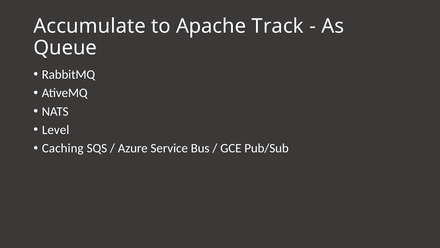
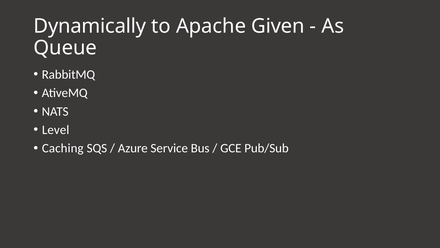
Accumulate: Accumulate -> Dynamically (90, 26)
Track: Track -> Given (278, 26)
